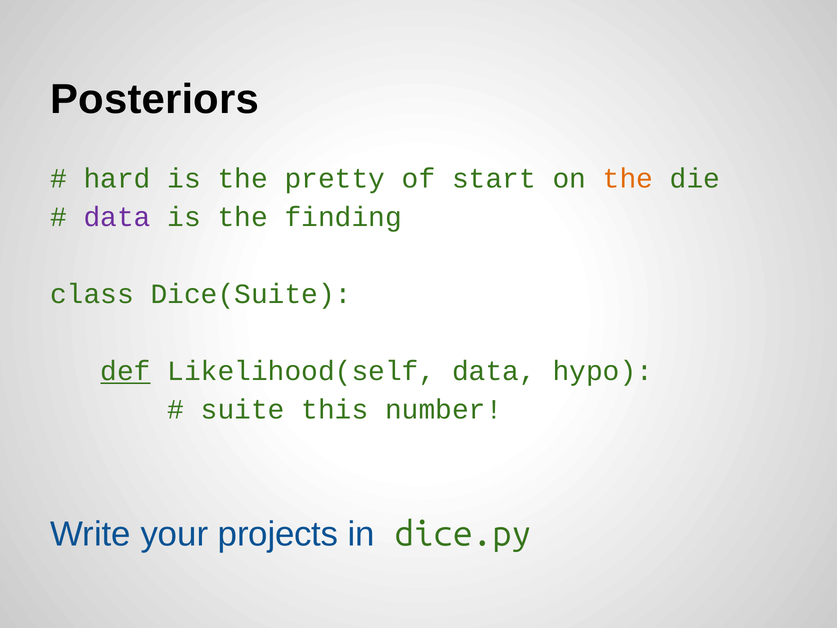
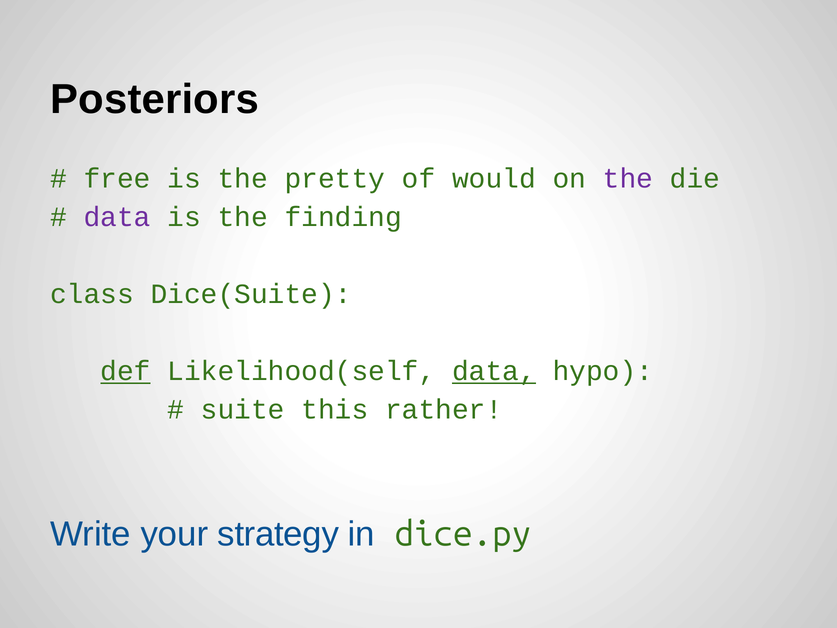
hard: hard -> free (117, 179)
start: start -> would (494, 179)
the colour: orange -> purple (628, 179)
data underline: none -> present (494, 371)
number: number -> rather (444, 409)
projects: projects -> strategy (278, 534)
